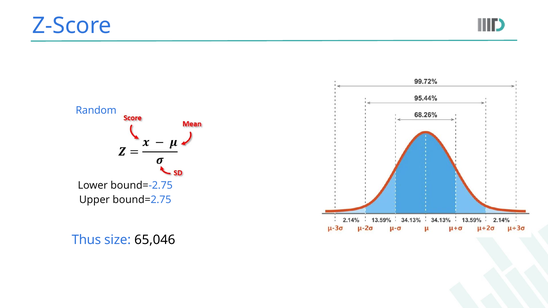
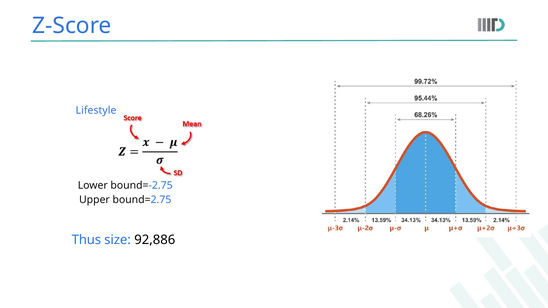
Random: Random -> Lifestyle (96, 110)
65,046: 65,046 -> 92,886 (155, 240)
